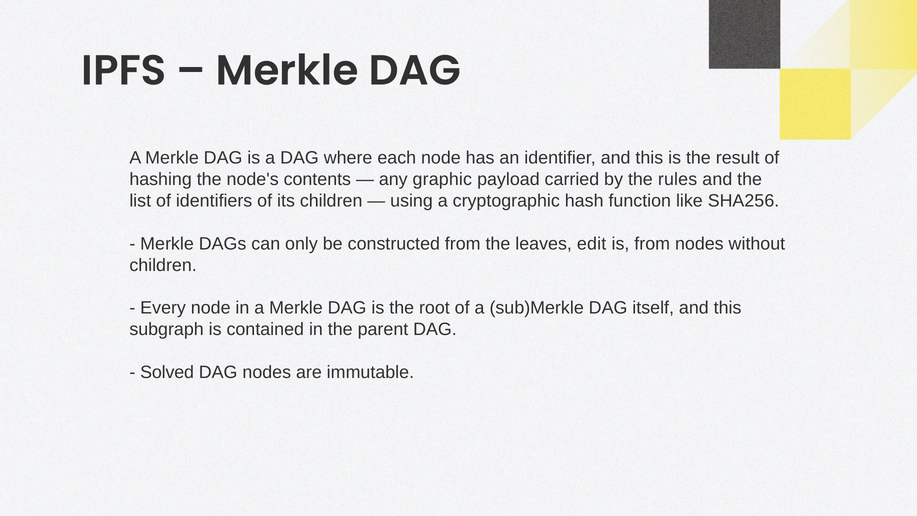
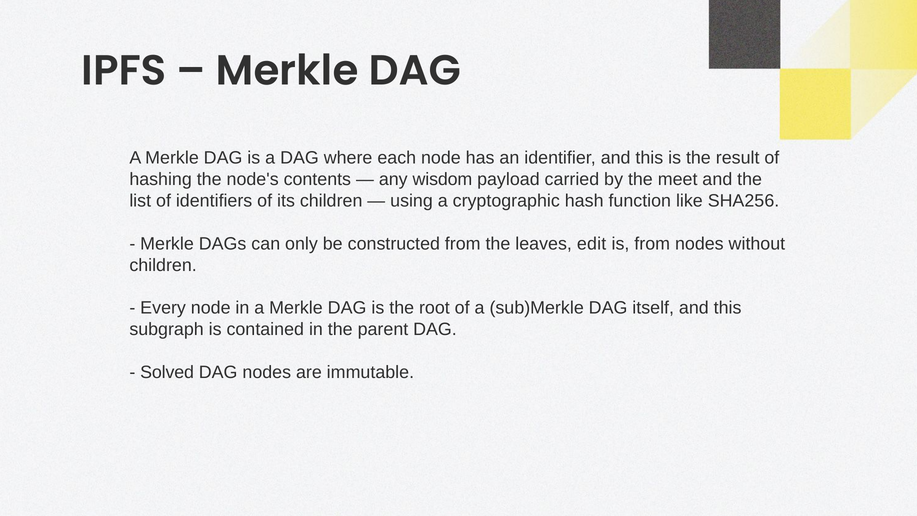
graphic: graphic -> wisdom (442, 179)
rules: rules -> meet (678, 179)
